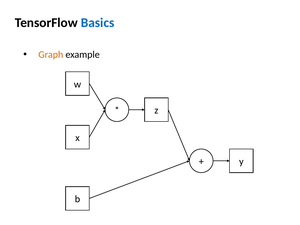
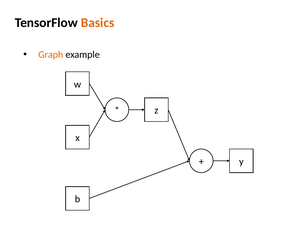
Basics colour: blue -> orange (98, 23)
